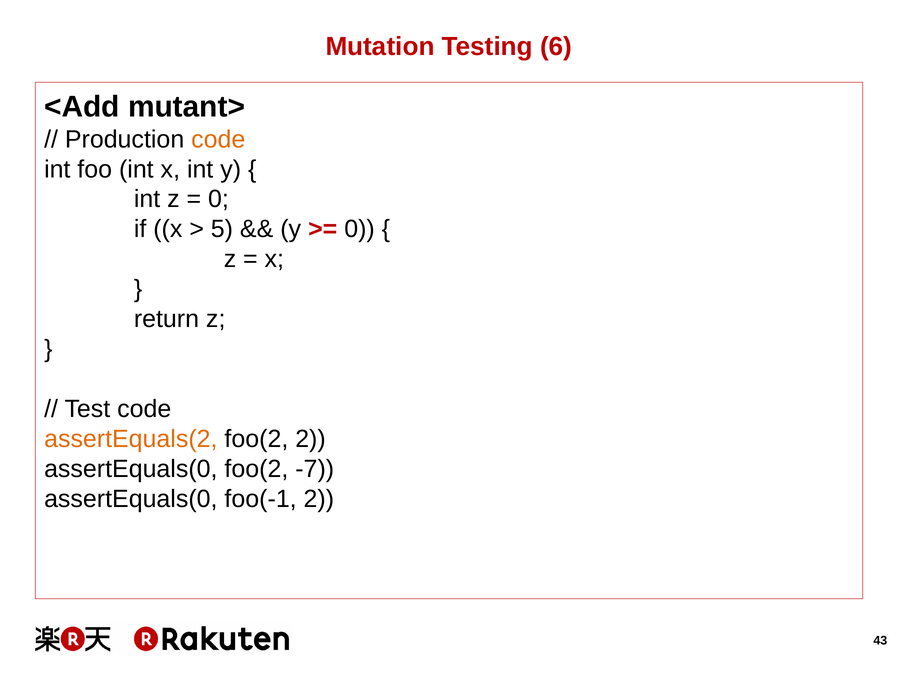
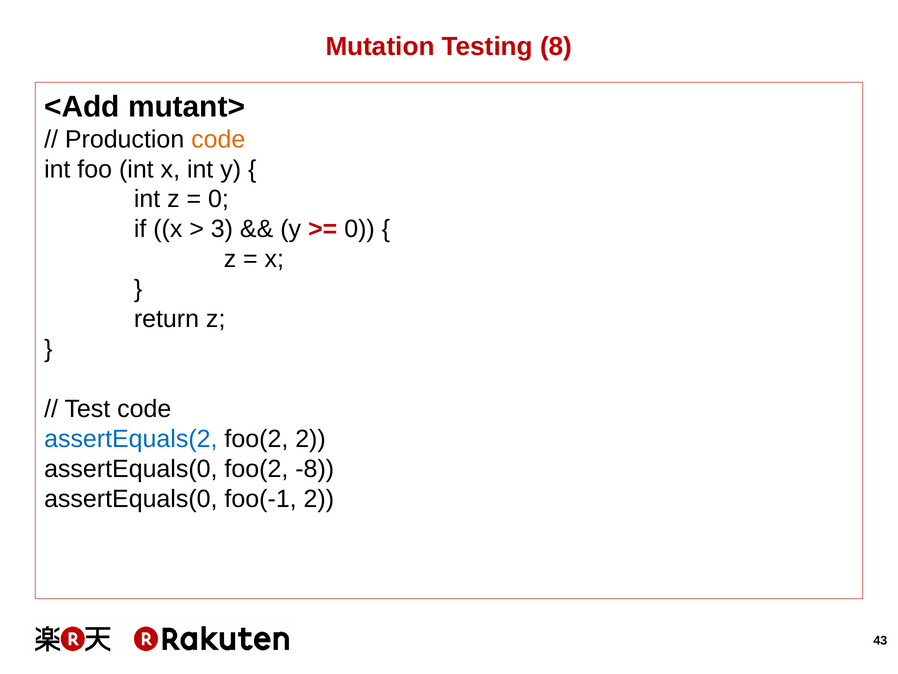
6: 6 -> 8 (556, 47)
5: 5 -> 3 (222, 229)
assertEquals(2 colour: orange -> blue (131, 439)
-7: -7 -> -8 (315, 469)
